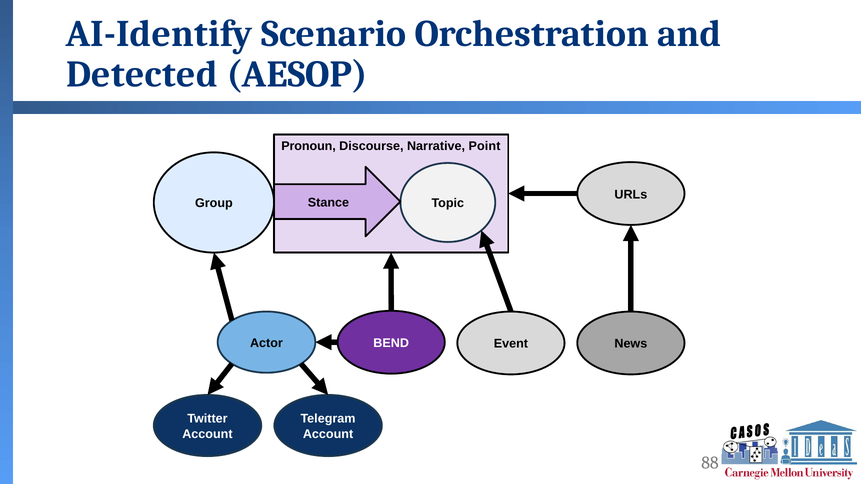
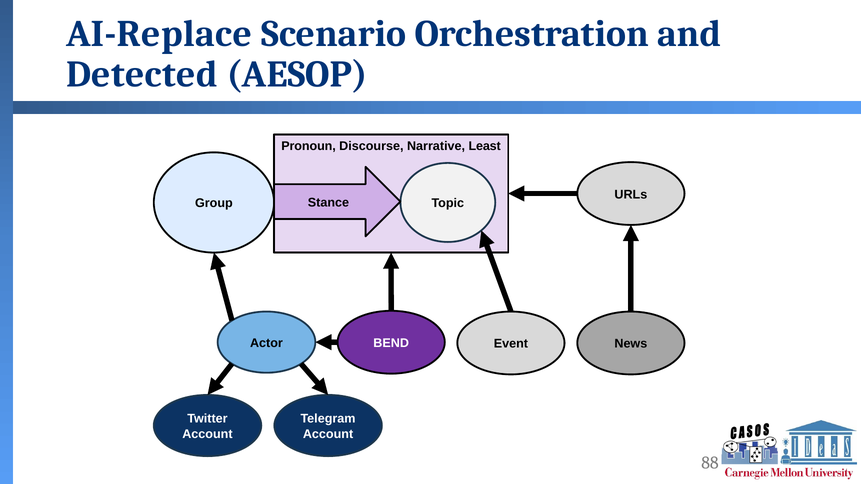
AI-Identify: AI-Identify -> AI-Replace (159, 34)
Point: Point -> Least (485, 146)
